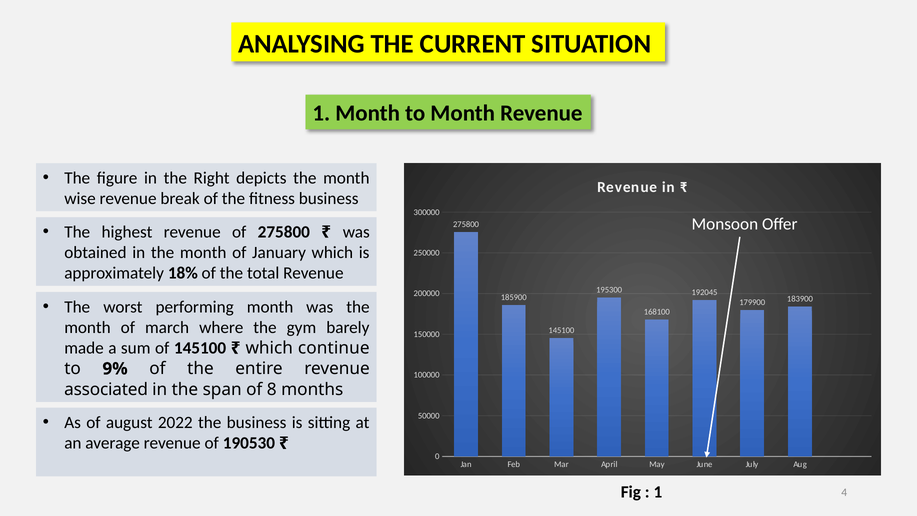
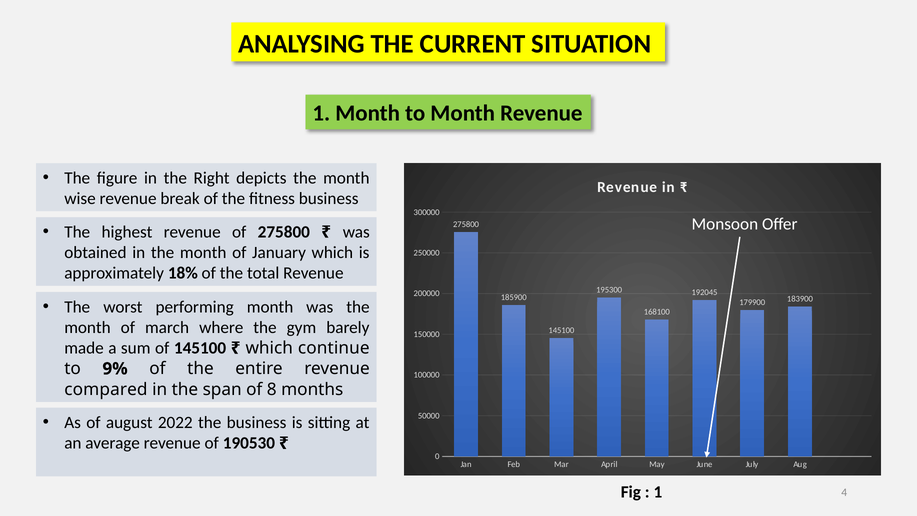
associated: associated -> compared (106, 389)
